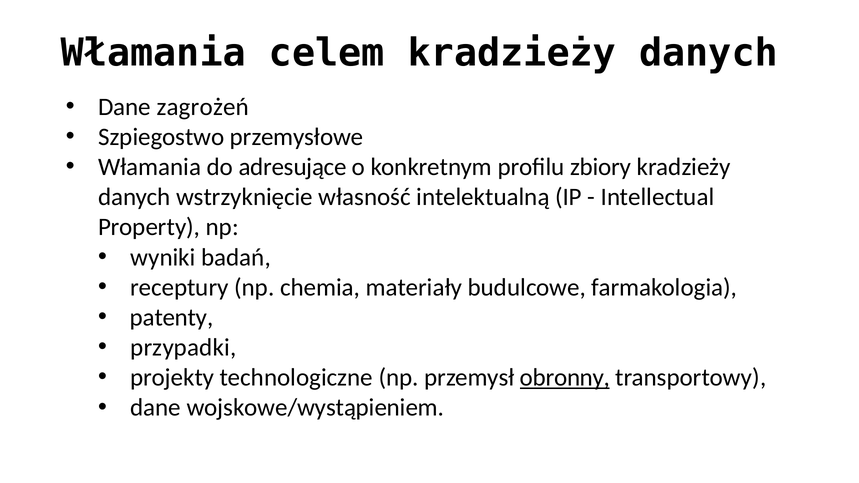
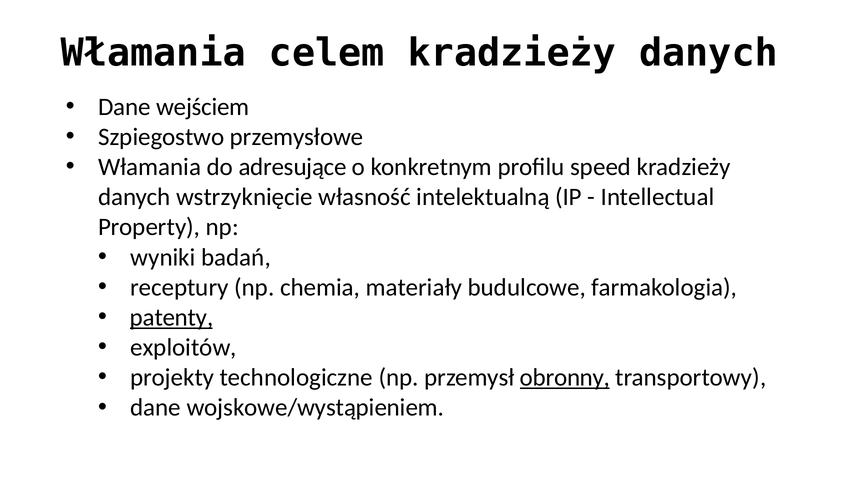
zagrożeń: zagrożeń -> wejściem (203, 107)
zbiory: zbiory -> speed (601, 167)
patenty underline: none -> present (172, 318)
przypadki: przypadki -> exploitów (183, 348)
